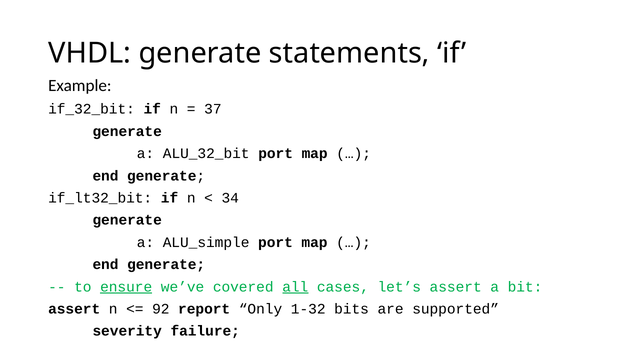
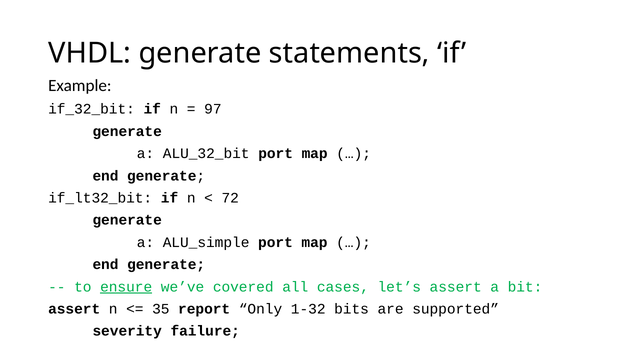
37: 37 -> 97 (213, 109)
34: 34 -> 72 (230, 198)
all underline: present -> none (295, 287)
92: 92 -> 35 (161, 309)
